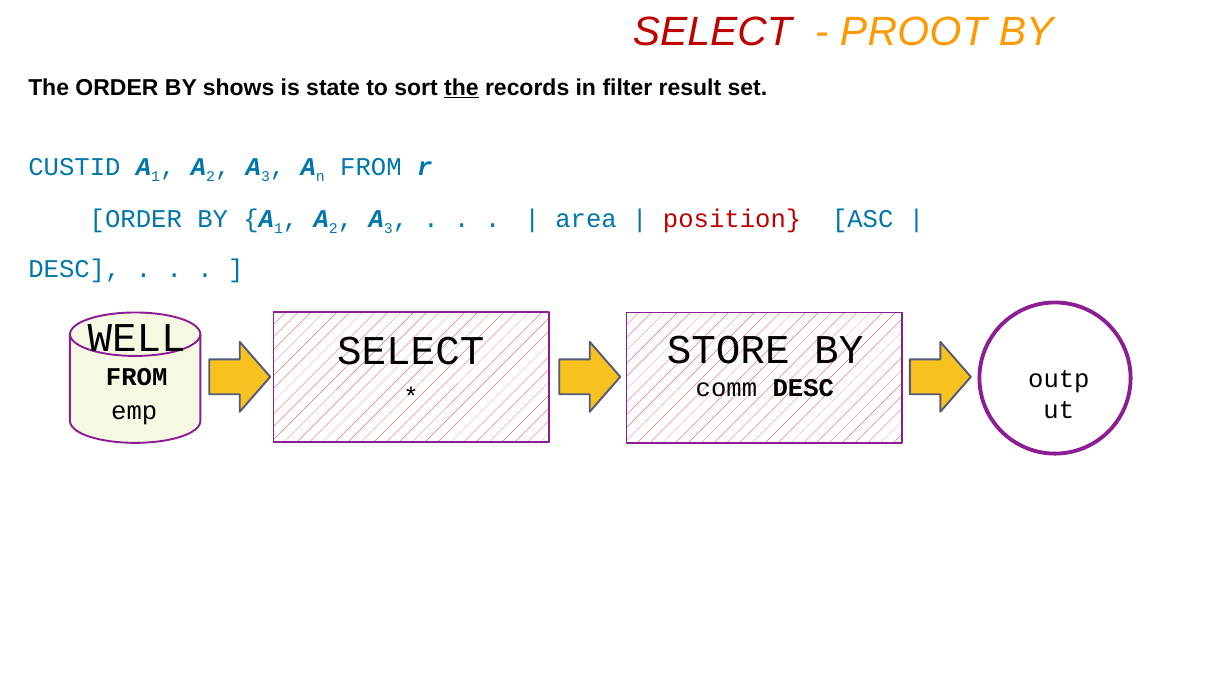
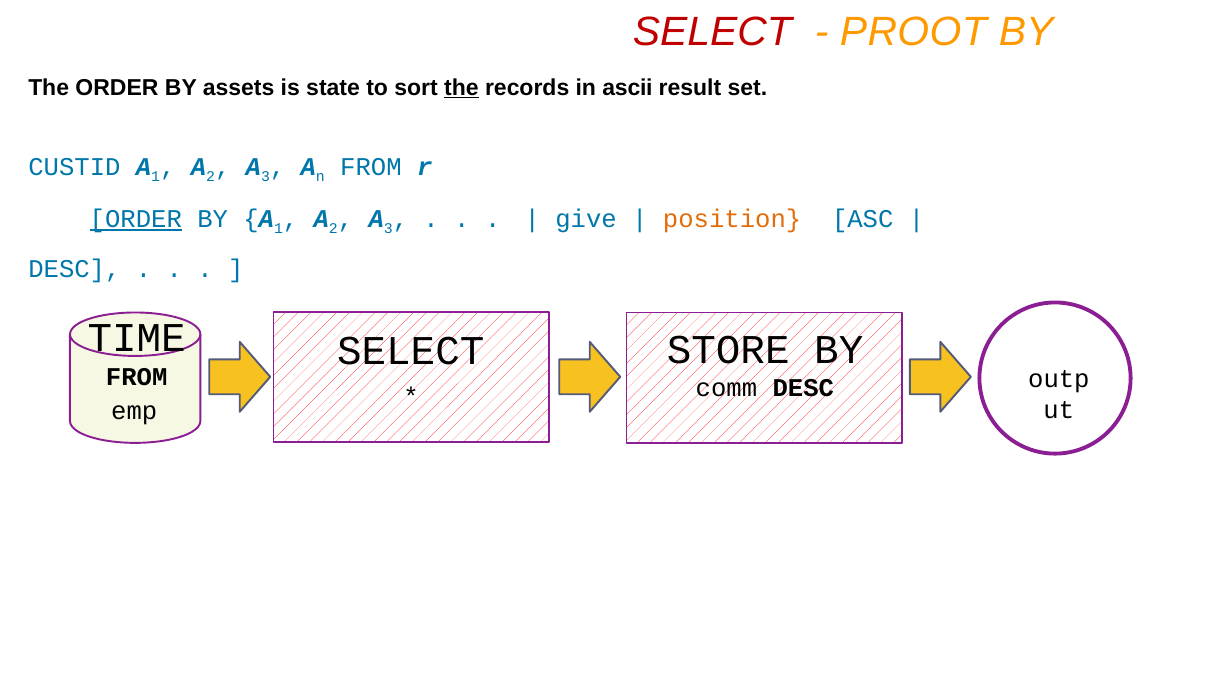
shows: shows -> assets (239, 88)
filter: filter -> ascii (627, 88)
ORDER underline: none -> present (136, 219)
area: area -> give (586, 219)
position colour: red -> orange (732, 219)
WELL: WELL -> TIME (137, 338)
